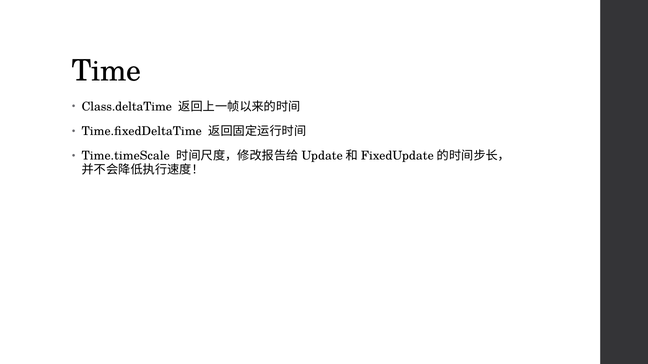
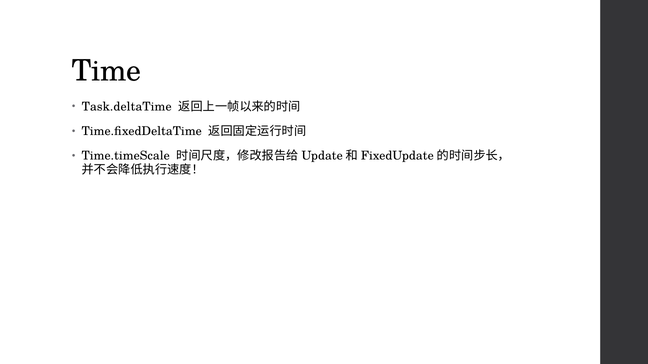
Class.deltaTime: Class.deltaTime -> Task.deltaTime (127, 107)
